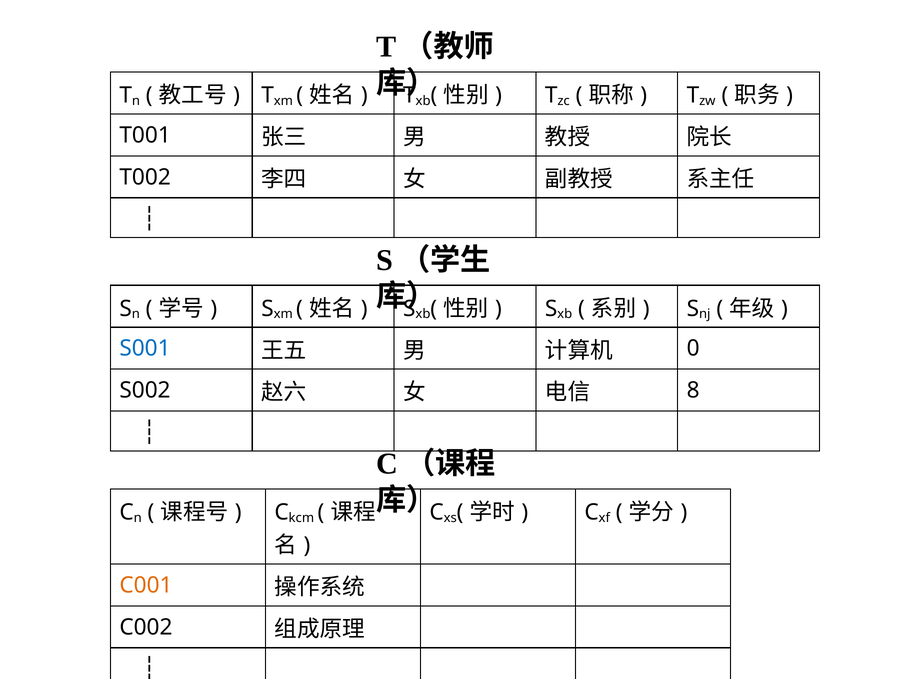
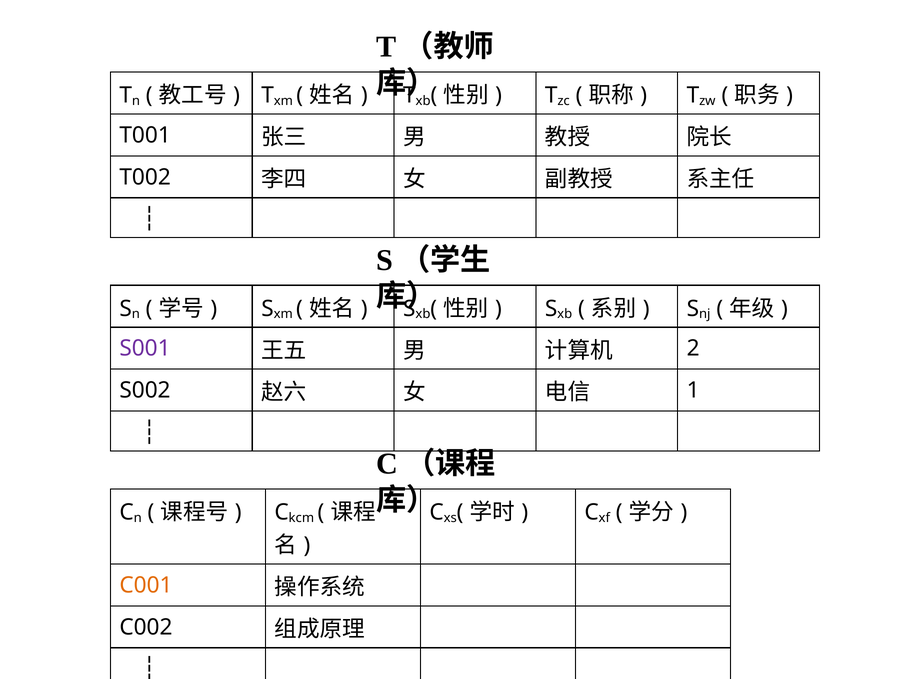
S001 colour: blue -> purple (145, 348)
0: 0 -> 2 (693, 348)
8: 8 -> 1 (693, 390)
